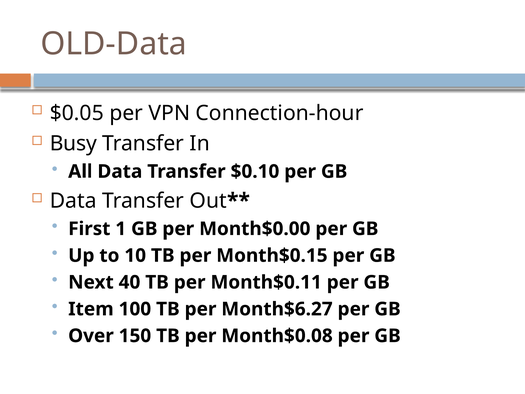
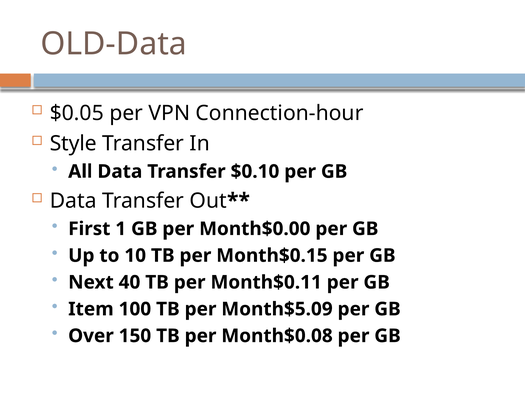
Busy: Busy -> Style (73, 143)
Month$6.27: Month$6.27 -> Month$5.09 (277, 309)
